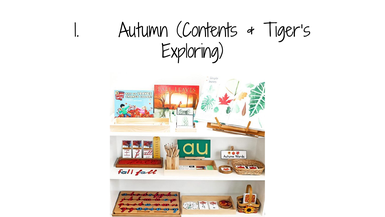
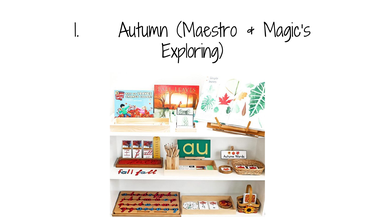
Contents: Contents -> Maestro (207, 31)
Tiger’s: Tiger’s -> Magic’s (287, 31)
